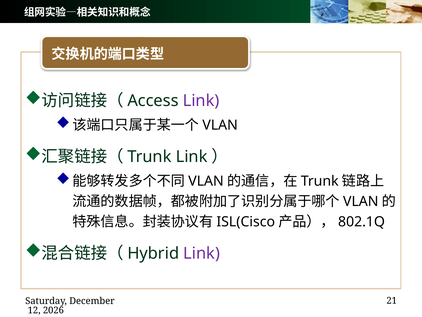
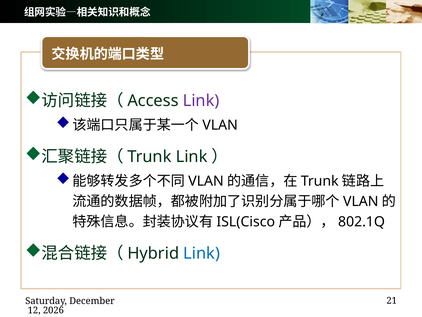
Link colour: purple -> blue (202, 253)
